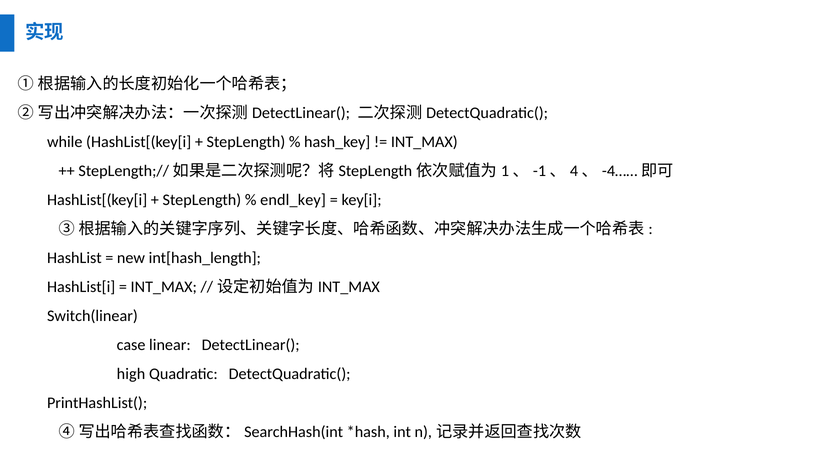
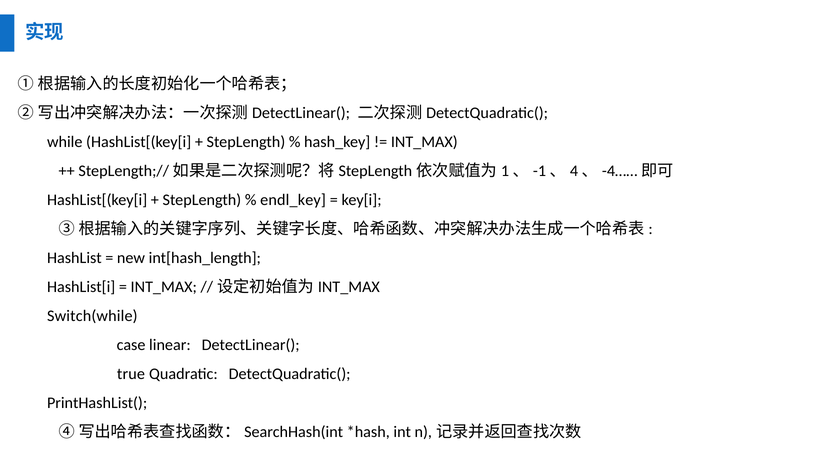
Switch(linear: Switch(linear -> Switch(while (92, 316)
high: high -> true (131, 374)
